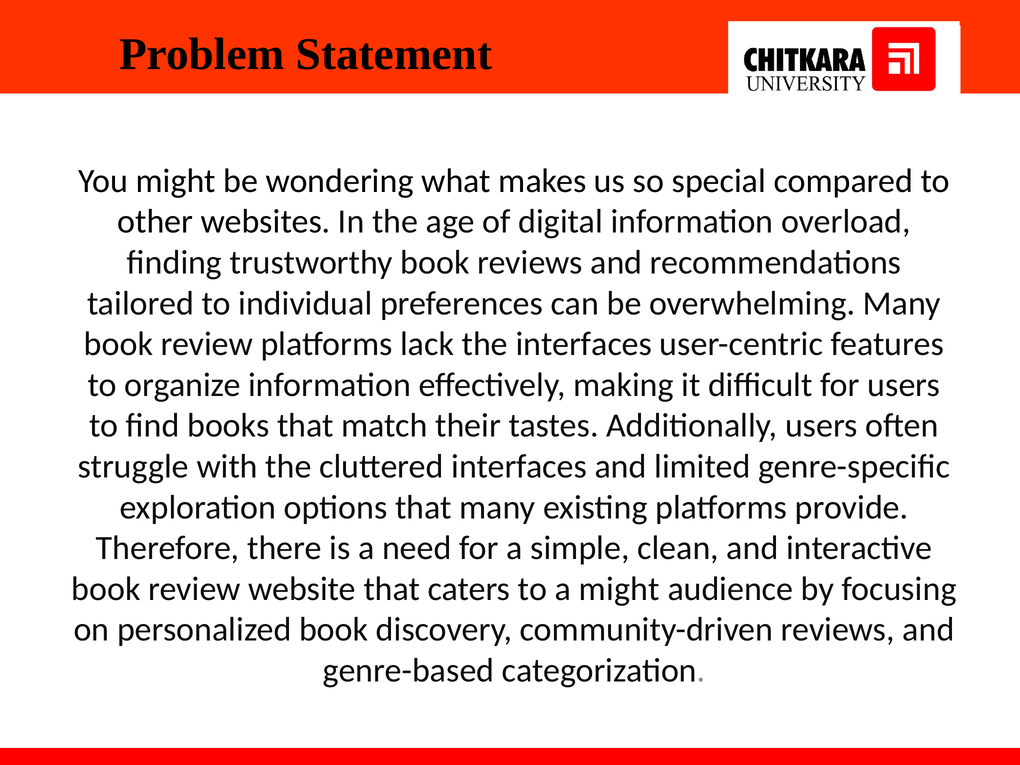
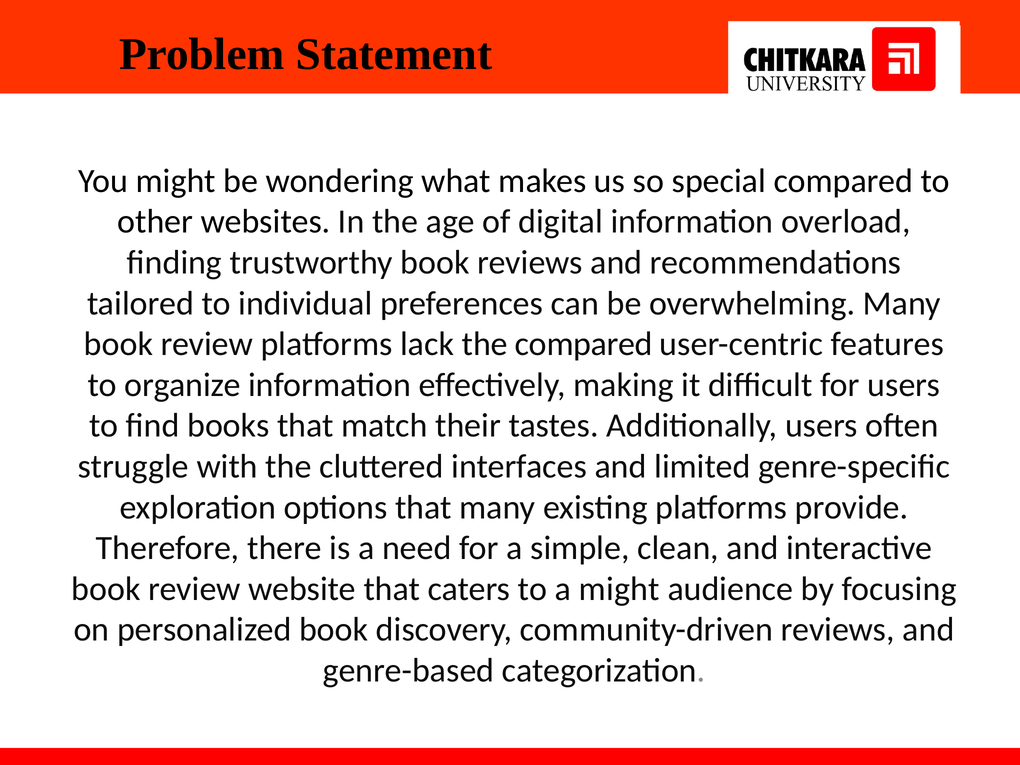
the interfaces: interfaces -> compared (584, 344)
